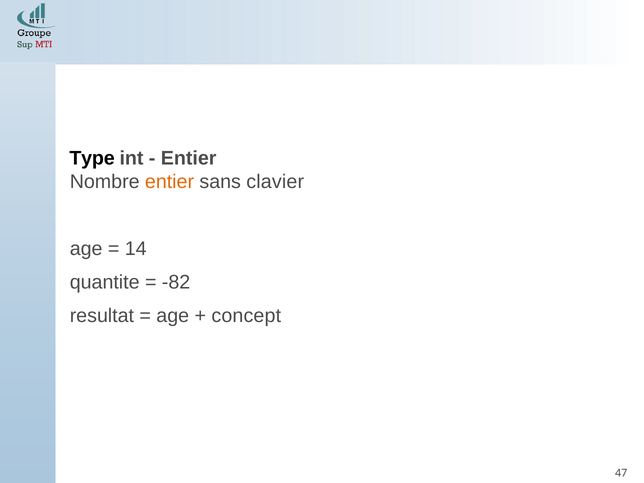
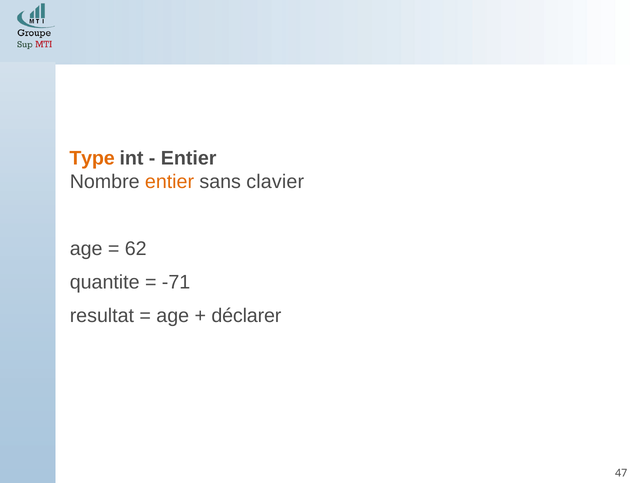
Type colour: black -> orange (92, 158)
14: 14 -> 62 (136, 249)
-82: -82 -> -71 (176, 282)
concept: concept -> déclarer (246, 316)
